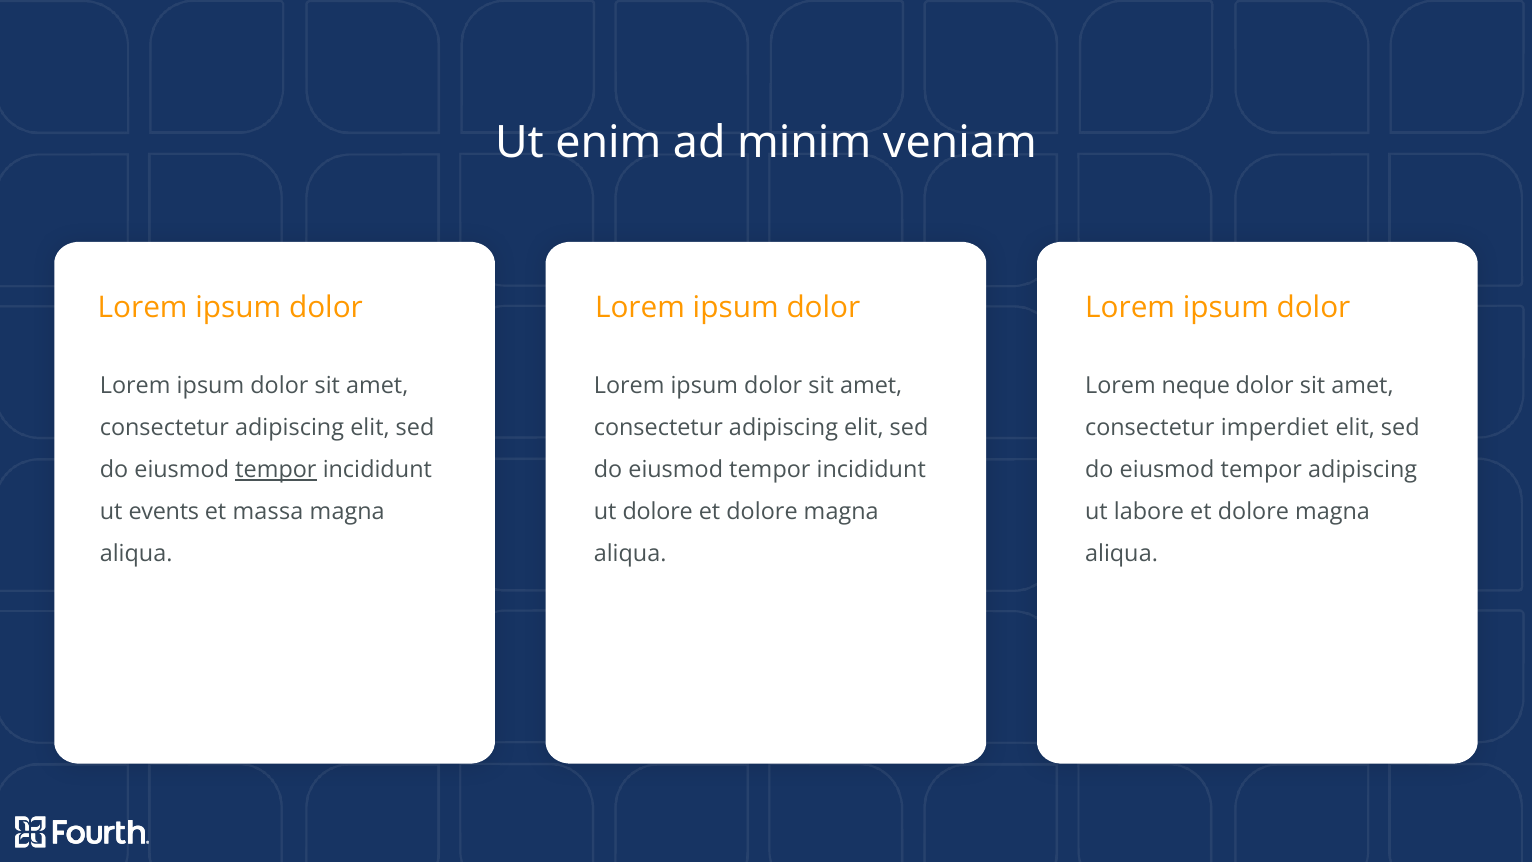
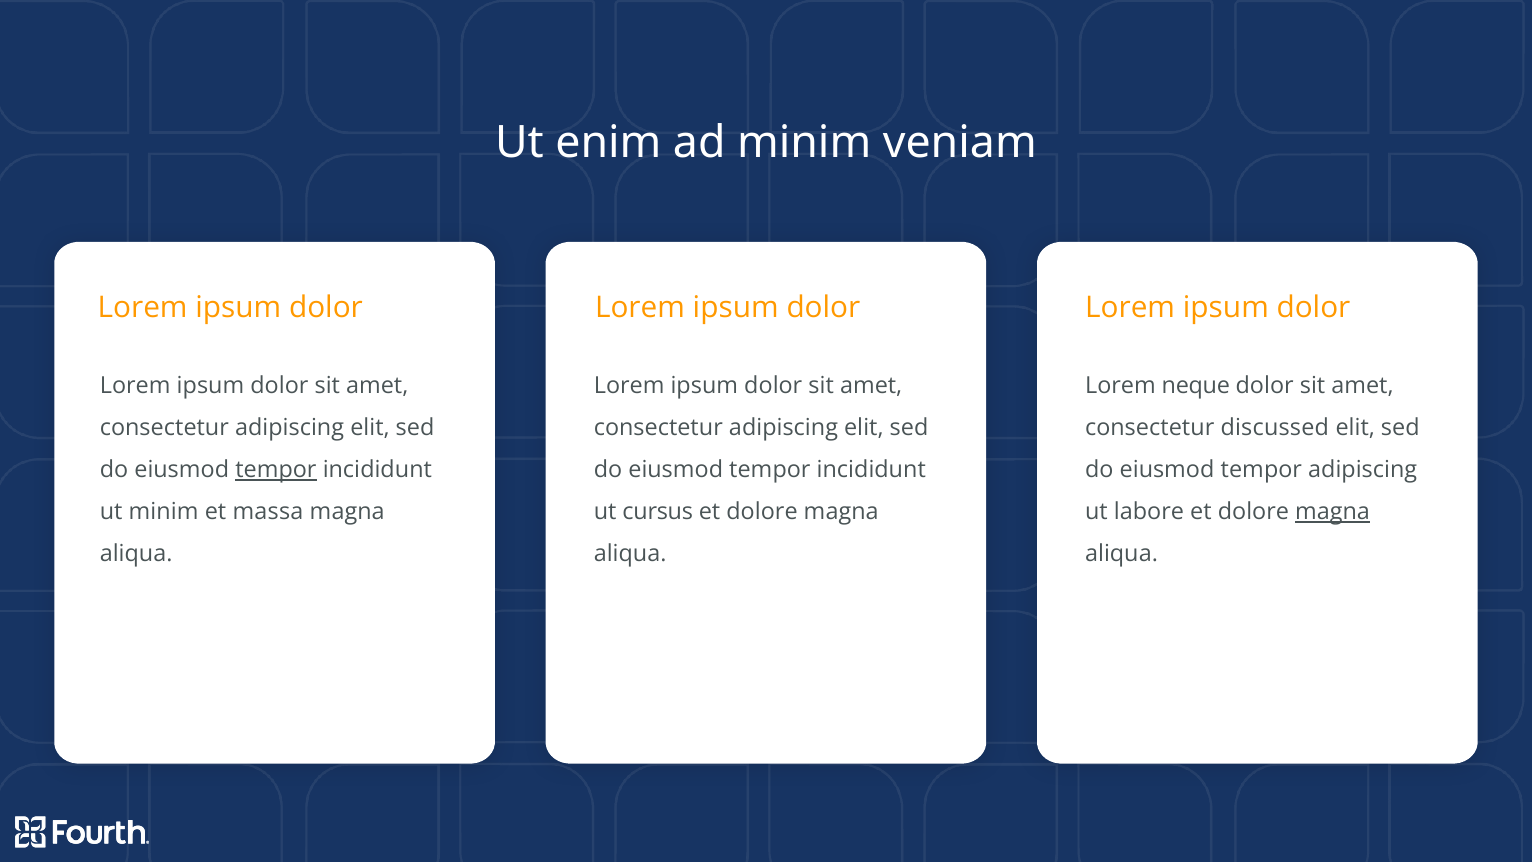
imperdiet: imperdiet -> discussed (1275, 428)
ut events: events -> minim (164, 512)
ut dolore: dolore -> cursus (658, 512)
magna underline: none -> present (1333, 512)
